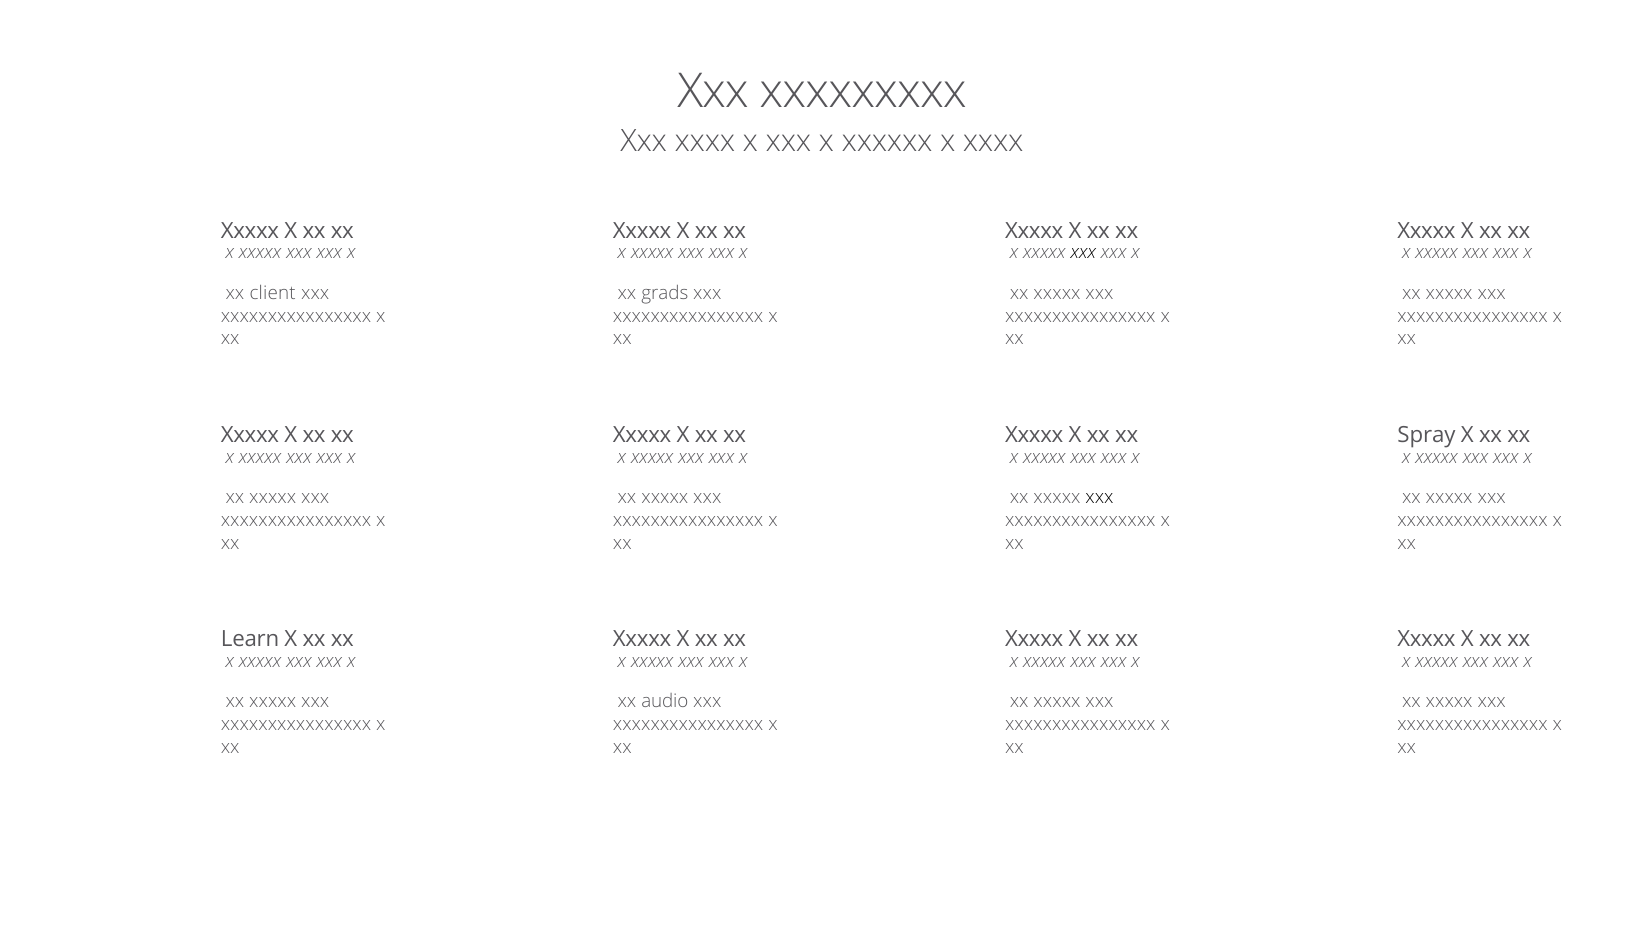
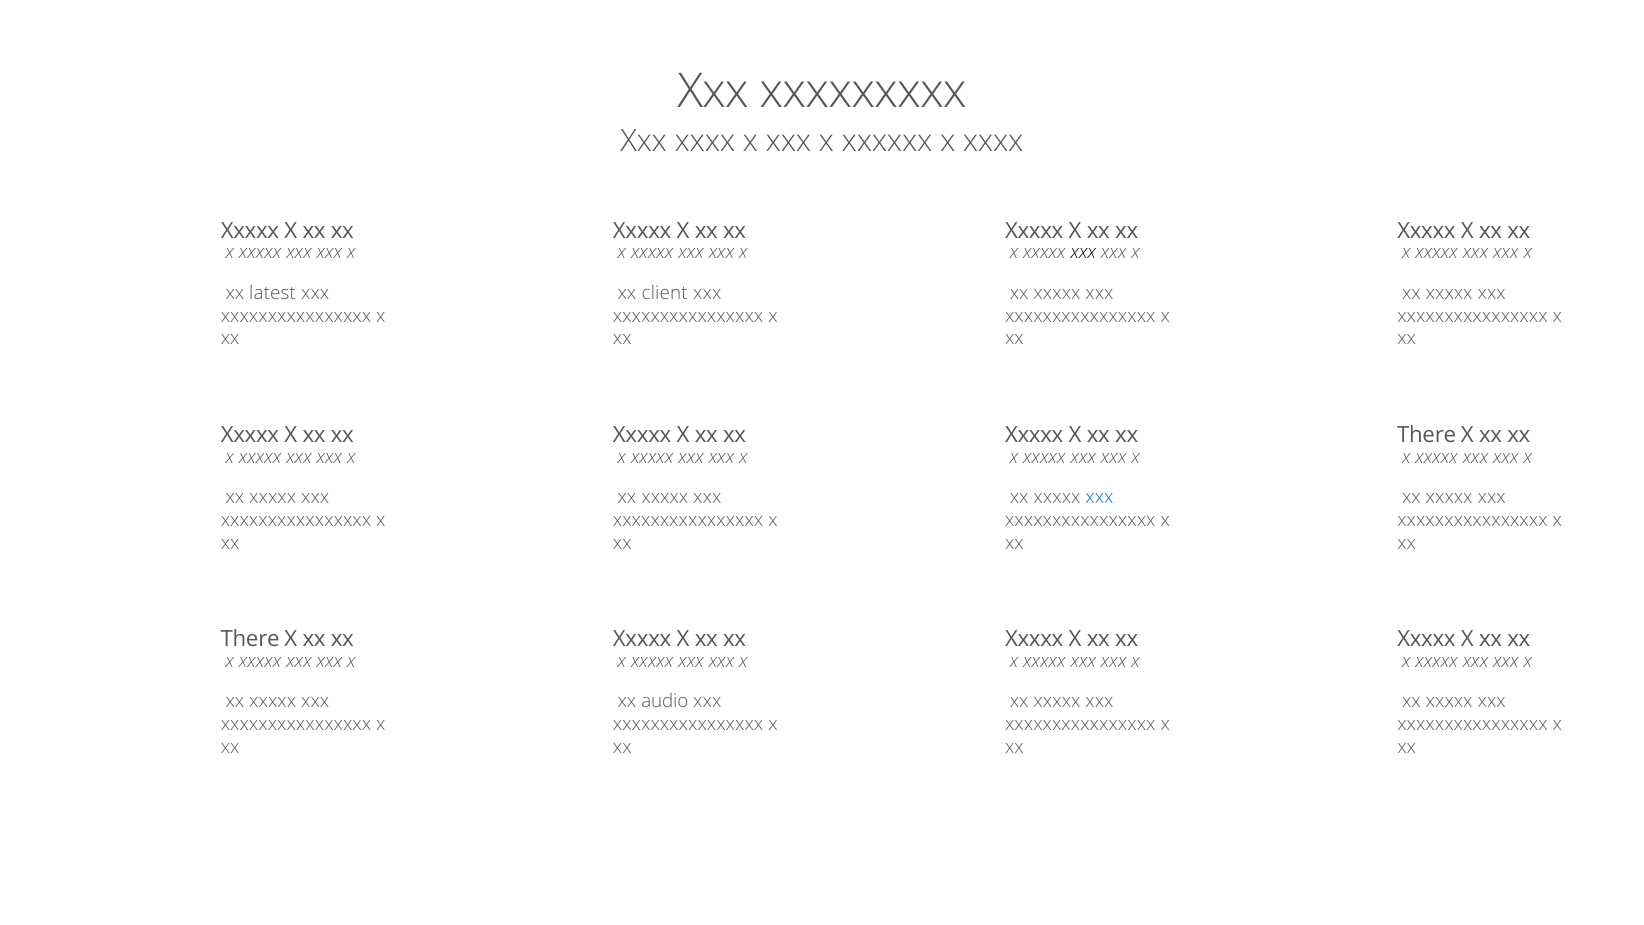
client: client -> latest (273, 293)
grads: grads -> client (665, 293)
Spray: Spray -> There (1427, 435)
xxx colour: black -> blue (1099, 497)
Learn: Learn -> There (250, 639)
